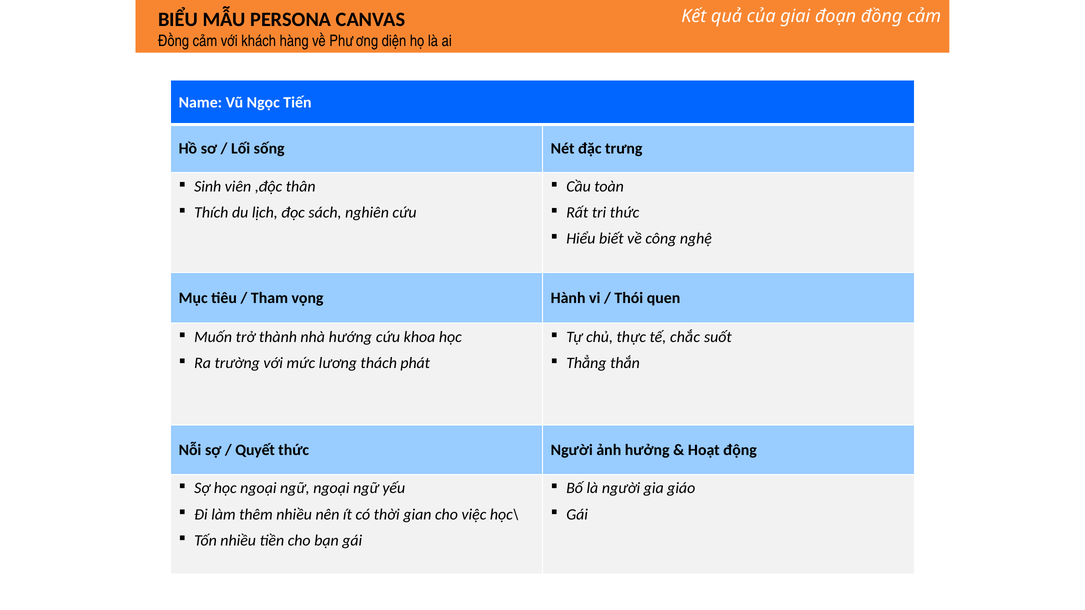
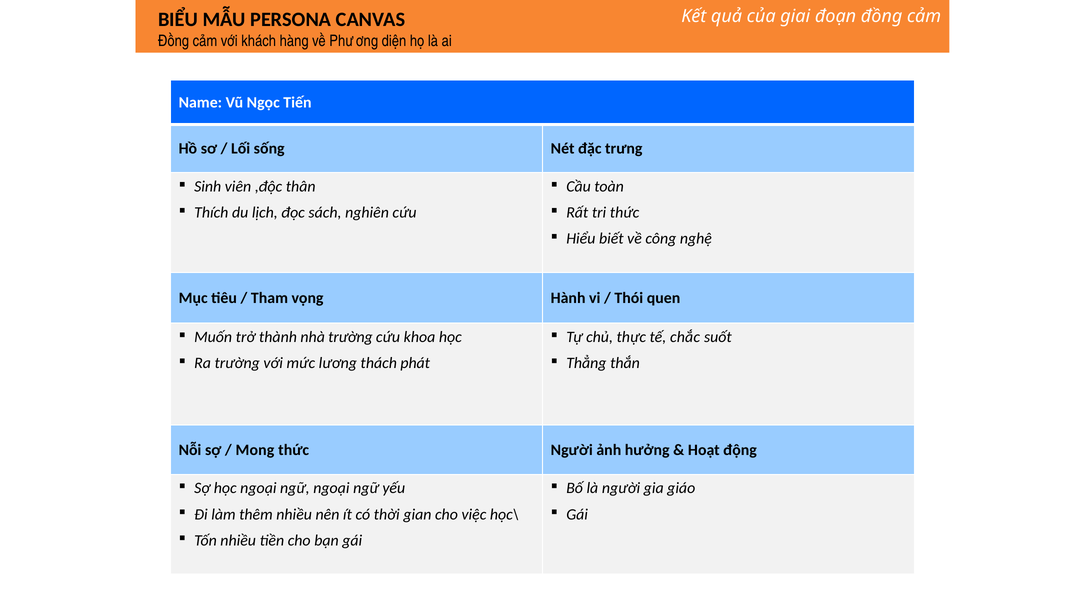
nhà hướng: hướng -> trường (350, 337)
Quyết: Quyết -> Mong (255, 450)
